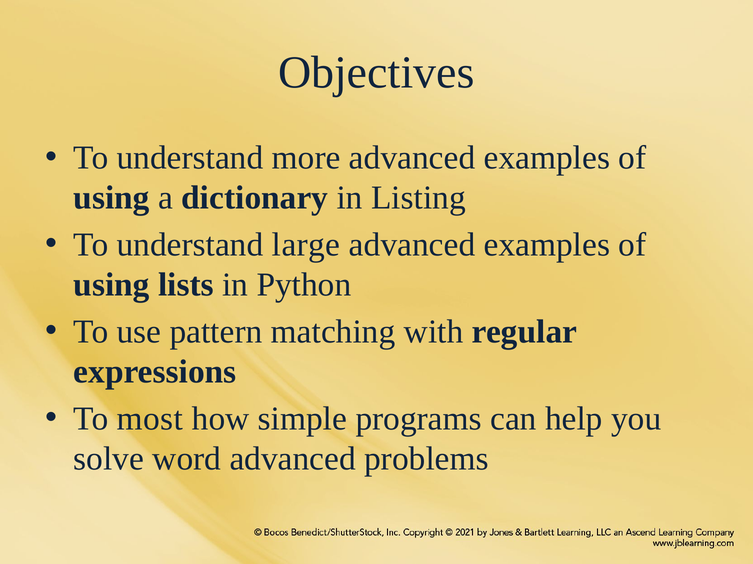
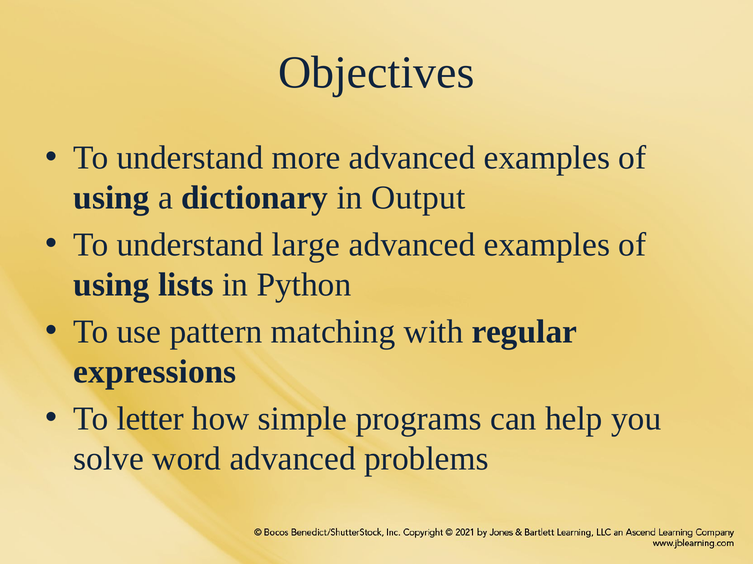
Listing: Listing -> Output (418, 198)
most: most -> letter (150, 419)
